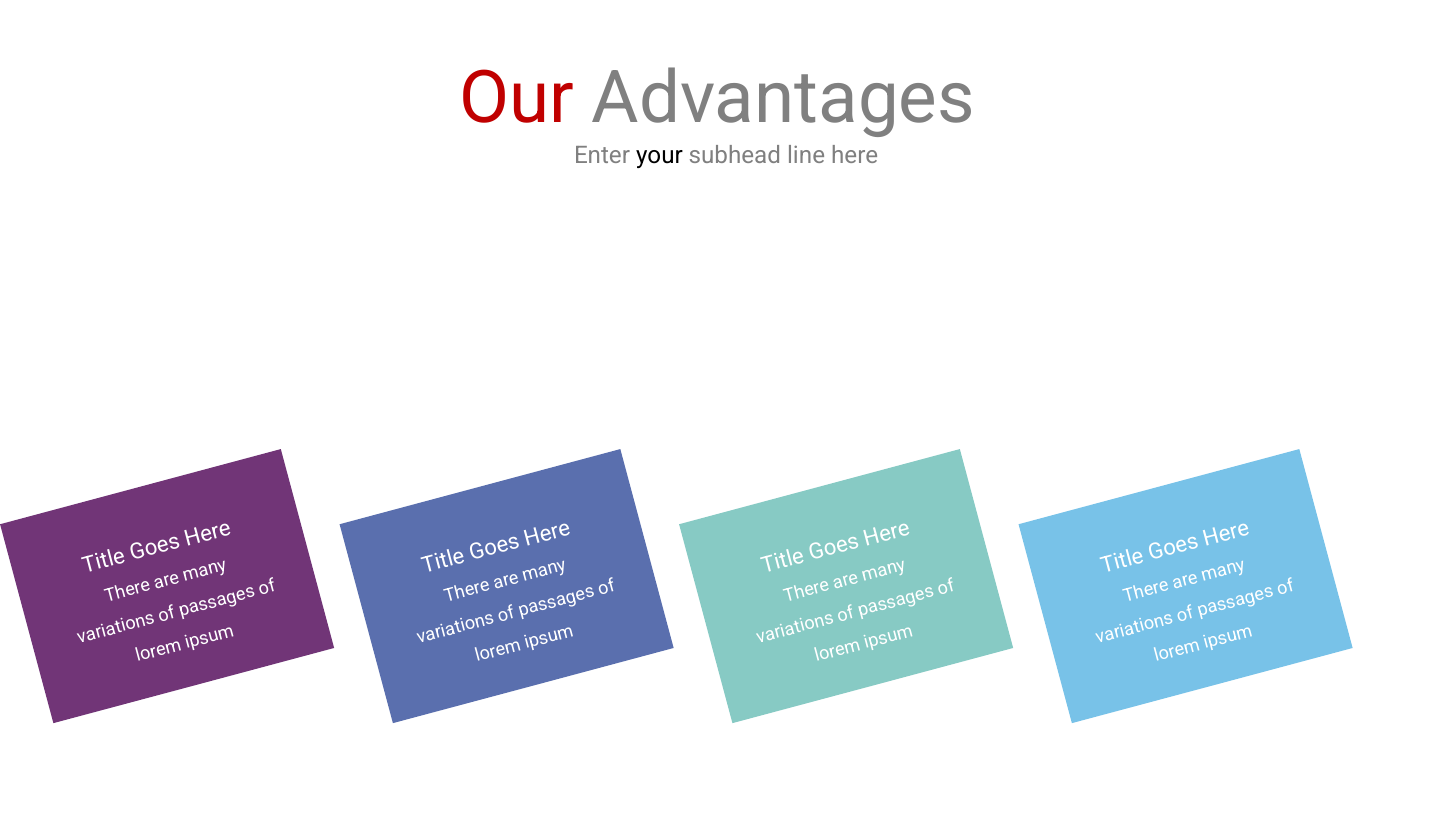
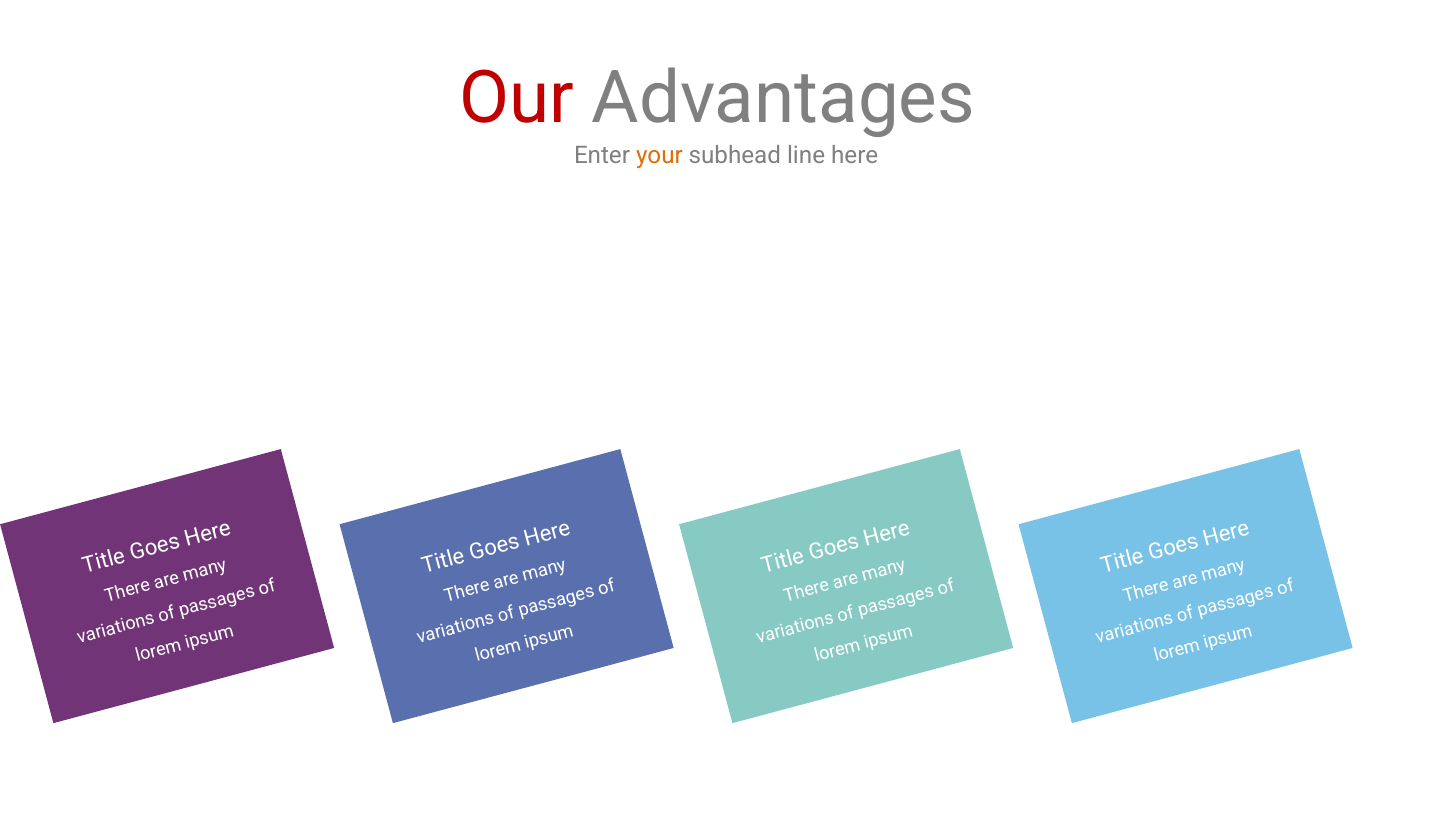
your colour: black -> orange (659, 156)
